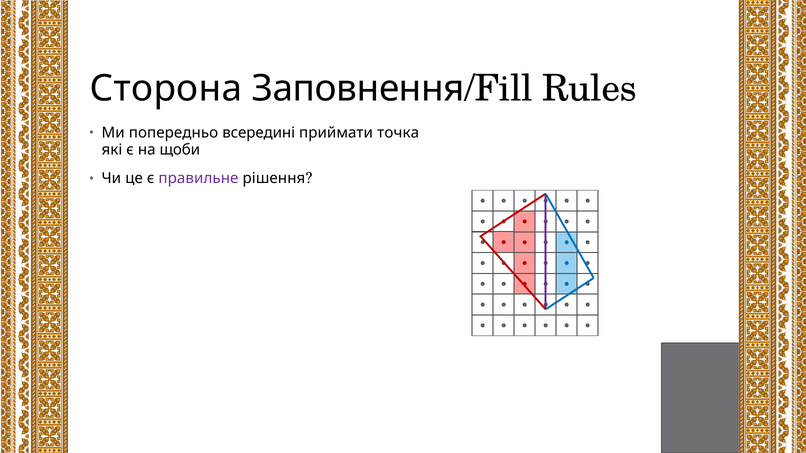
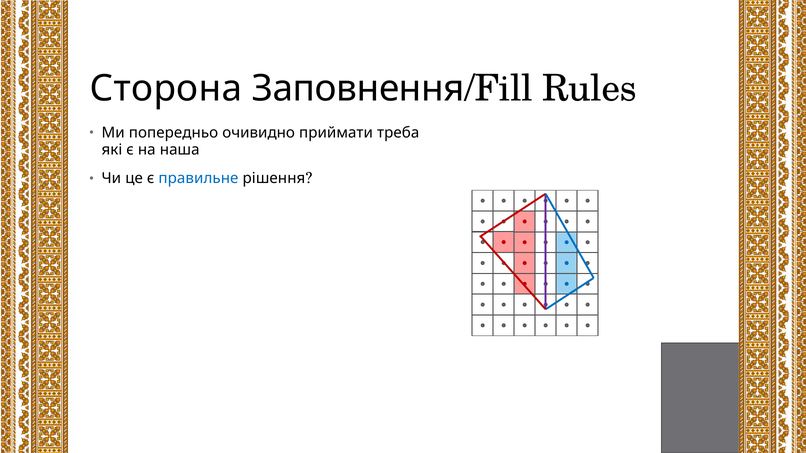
всередині: всередині -> очивидно (259, 133)
точка: точка -> треба (398, 133)
щоби: щоби -> наша (180, 150)
правильне colour: purple -> blue (198, 179)
